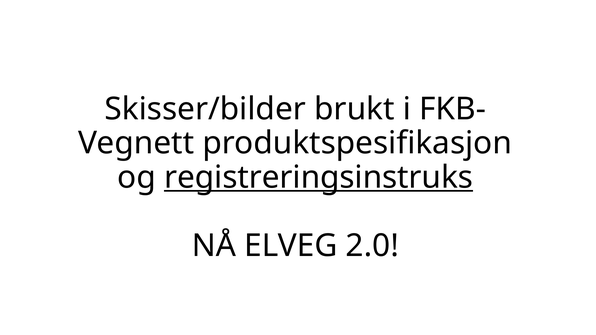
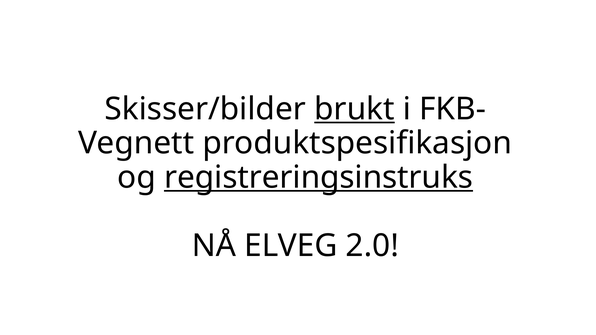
brukt underline: none -> present (354, 109)
